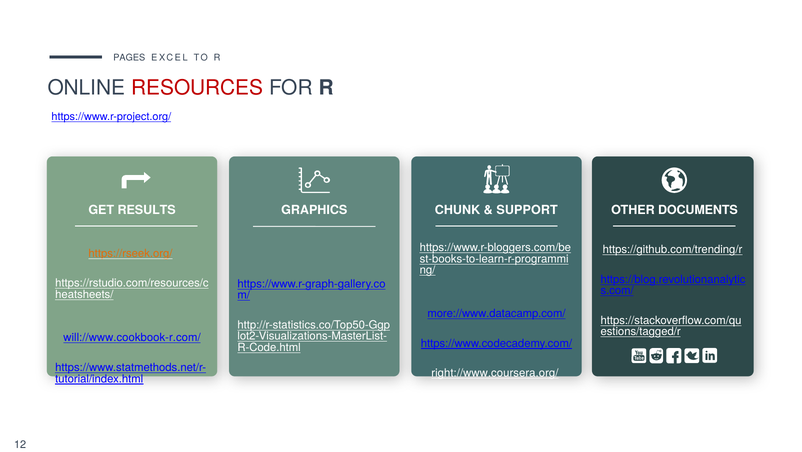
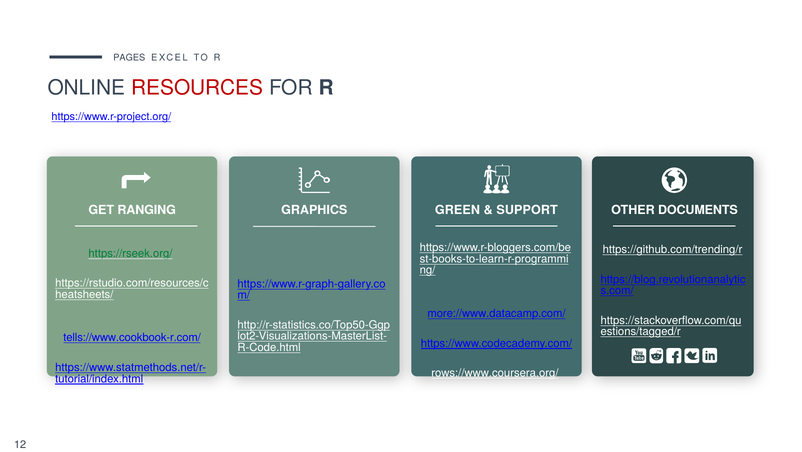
CHUNK: CHUNK -> GREEN (457, 210)
RESULTS: RESULTS -> RANGING (147, 210)
https://rseek.org/ colour: orange -> green (130, 253)
will://www.cookbook-r.com/: will://www.cookbook-r.com/ -> tells://www.cookbook-r.com/ (132, 337)
right://www.coursera.org/: right://www.coursera.org/ -> rows://www.coursera.org/ (495, 373)
